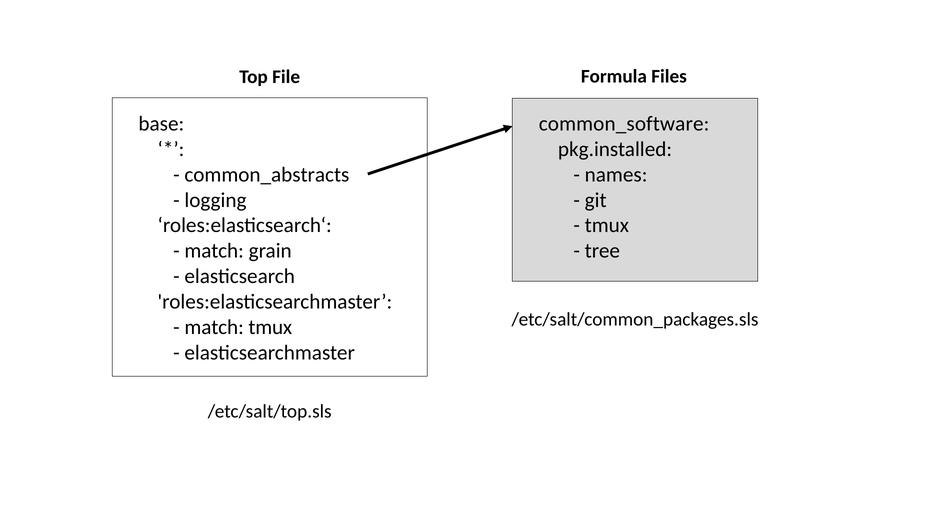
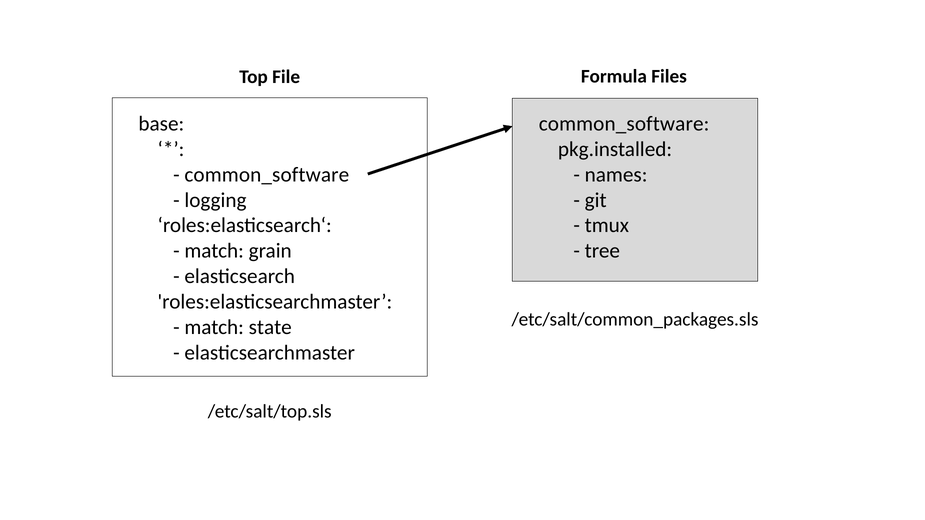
common_abstracts: common_abstracts -> common_software (267, 175)
match tmux: tmux -> state (270, 327)
